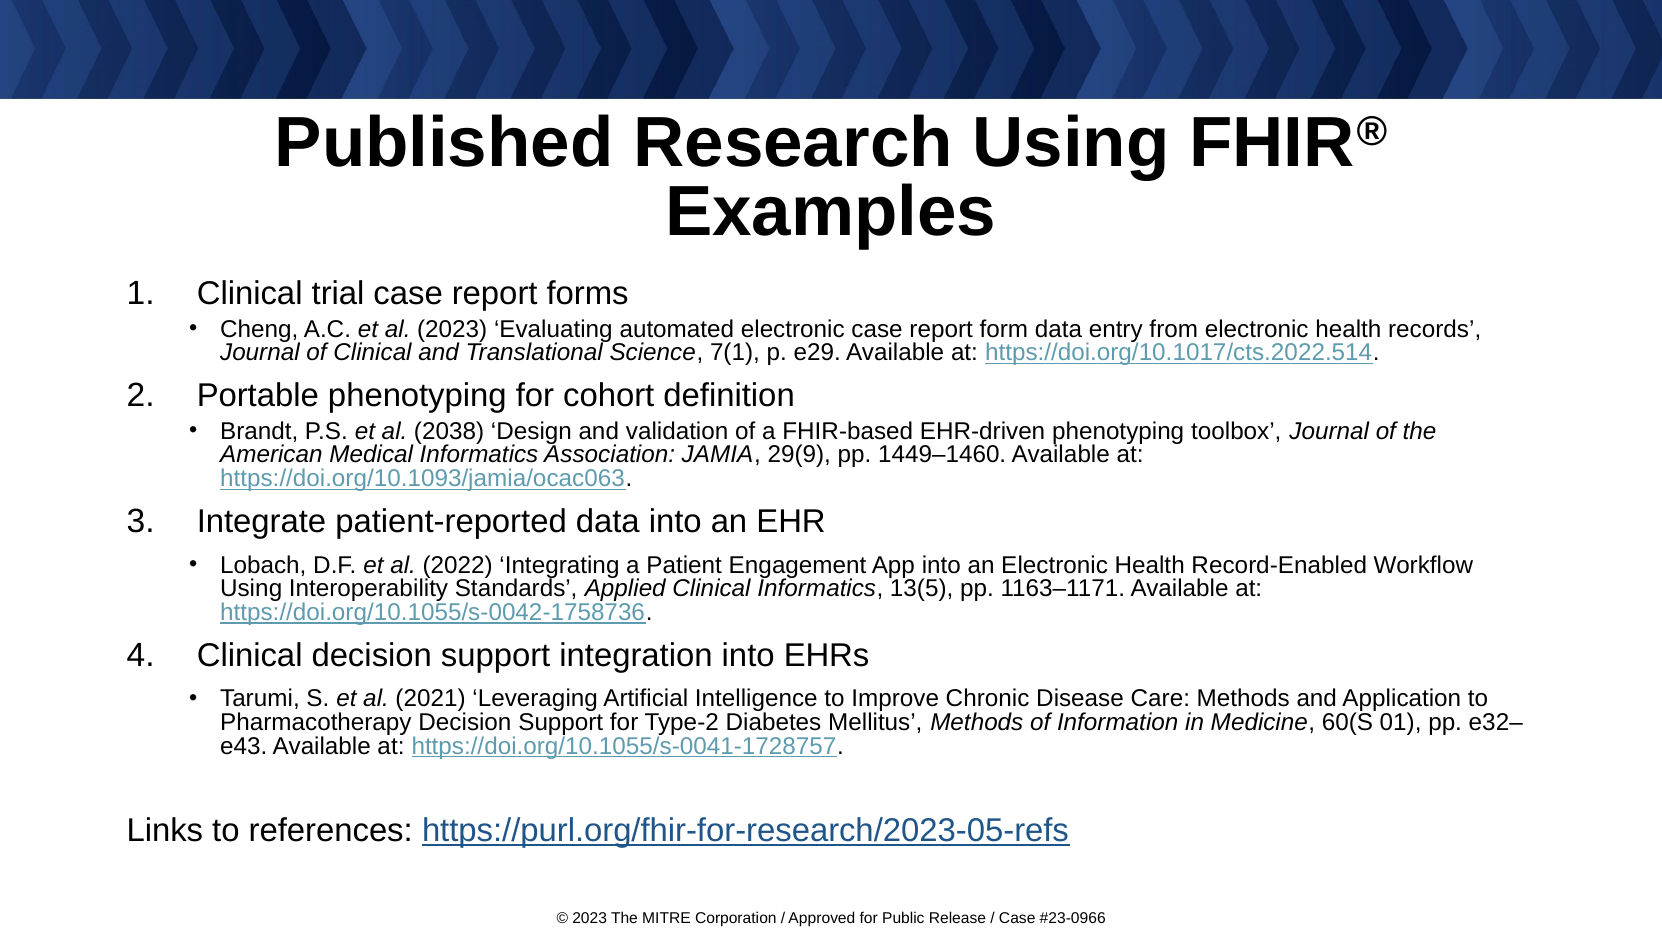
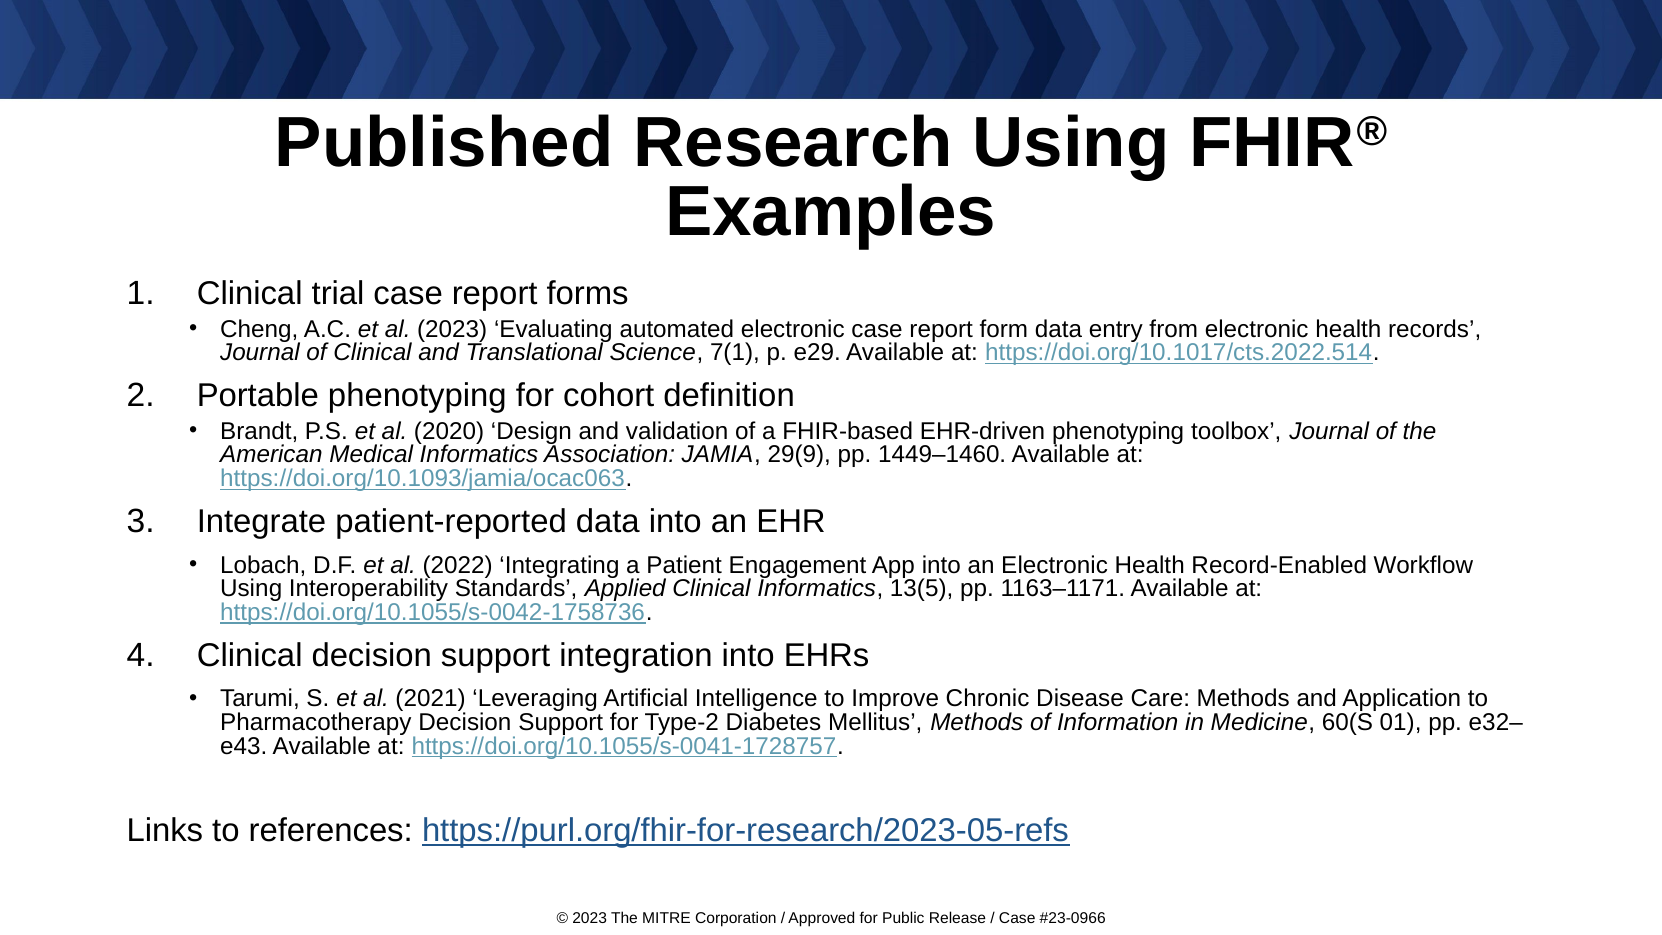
2038: 2038 -> 2020 (449, 431)
